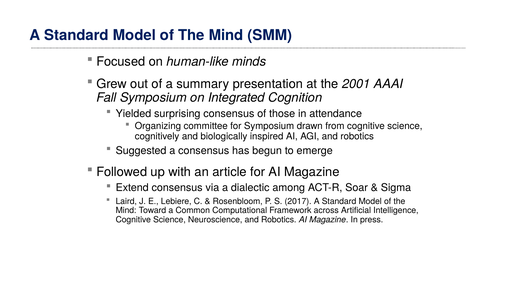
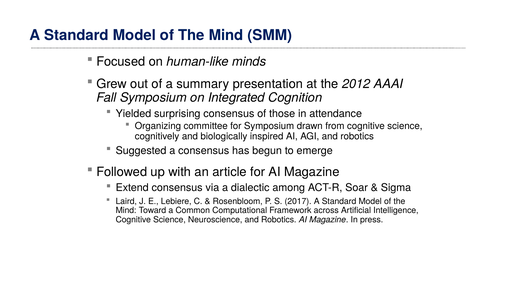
2001: 2001 -> 2012 (356, 84)
